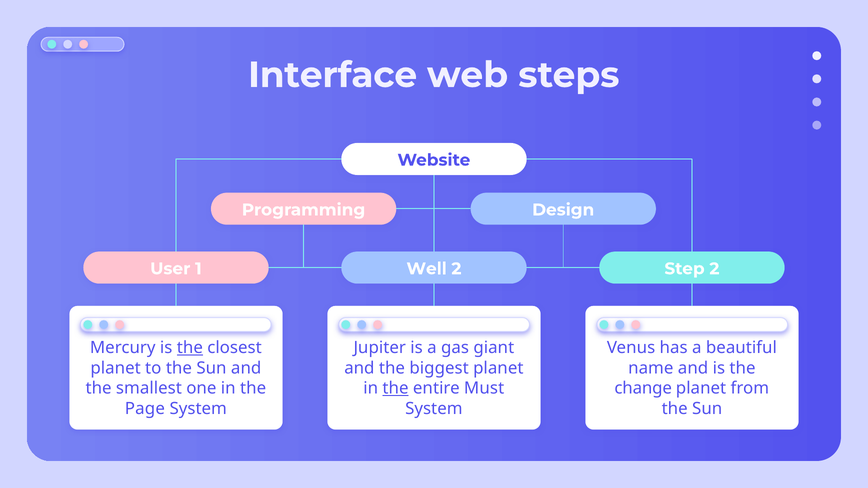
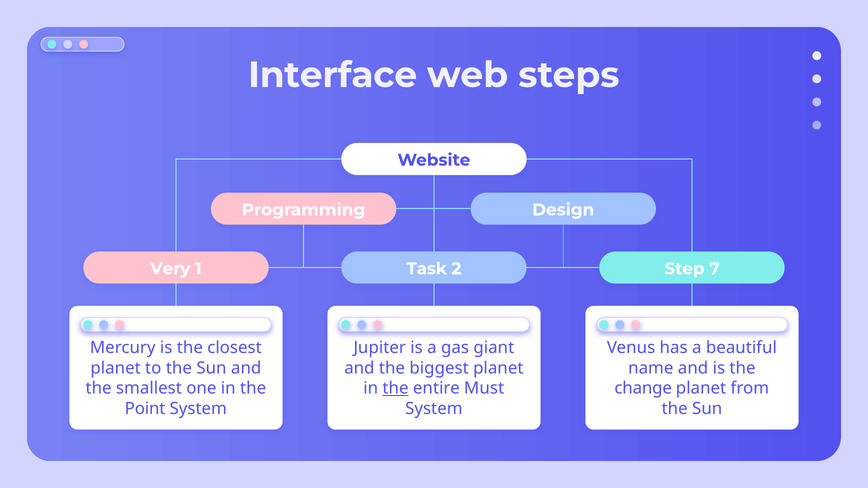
User: User -> Very (170, 269)
Well: Well -> Task (427, 269)
Step 2: 2 -> 7 (714, 269)
the underline: present -> none (190, 348)
Page: Page -> Point (145, 409)
